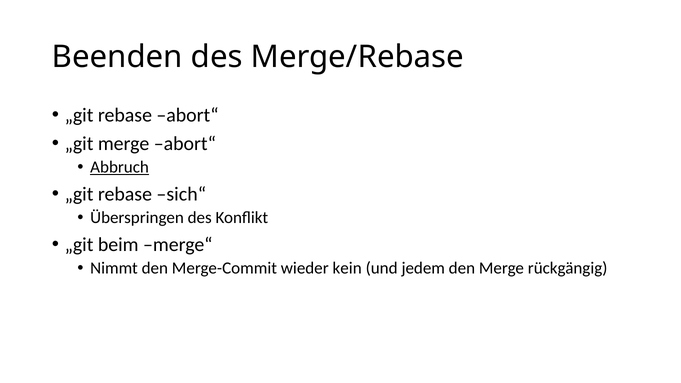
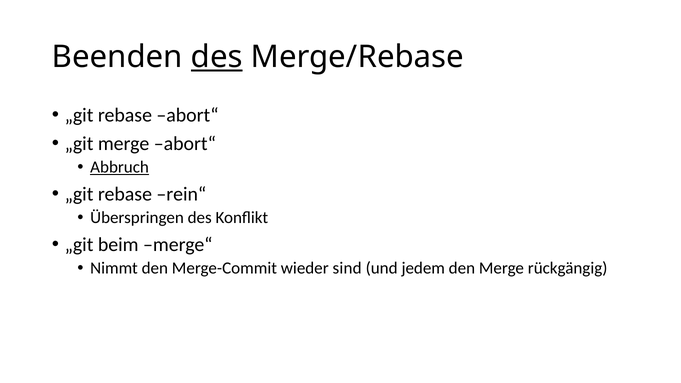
des underline: none -> present (217, 57)
sich“: sich“ -> rein“ (181, 194)
kein: kein -> sind (347, 268)
